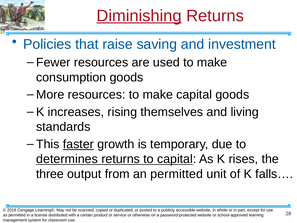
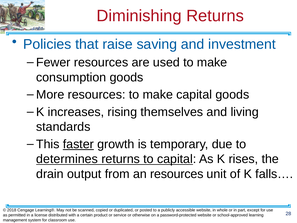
Diminishing underline: present -> none (139, 16)
three: three -> drain (50, 174)
an permitted: permitted -> resources (177, 174)
